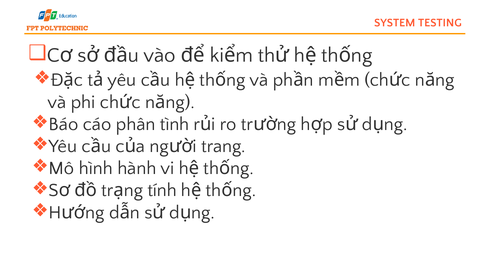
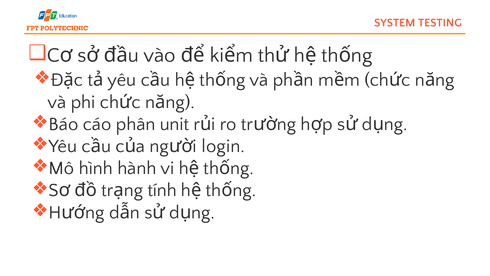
tình: tình -> unit (175, 124)
trang: trang -> login (223, 146)
